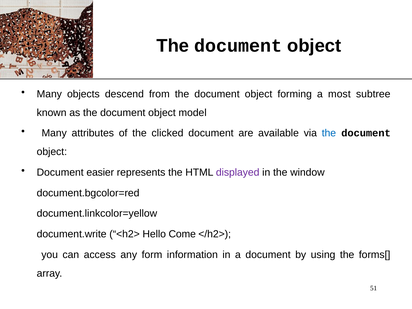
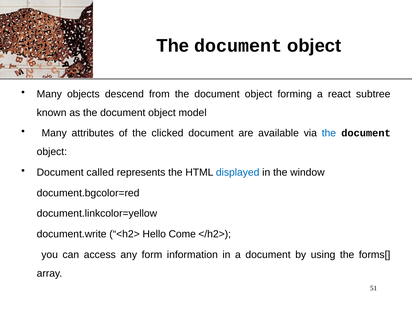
most: most -> react (339, 94)
easier: easier -> called (100, 172)
displayed colour: purple -> blue (238, 172)
